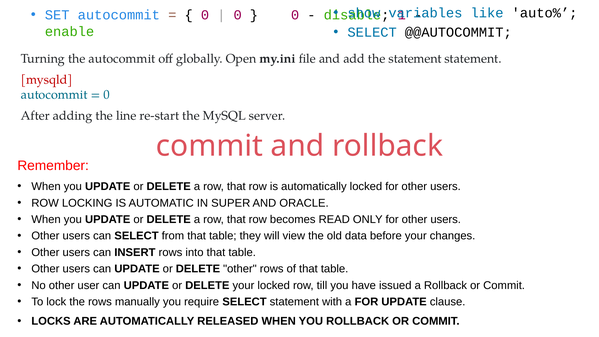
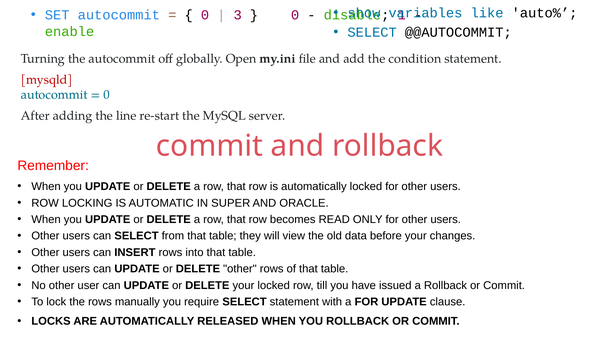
0: 0 -> 3 (238, 15)
the statement: statement -> condition (415, 59)
